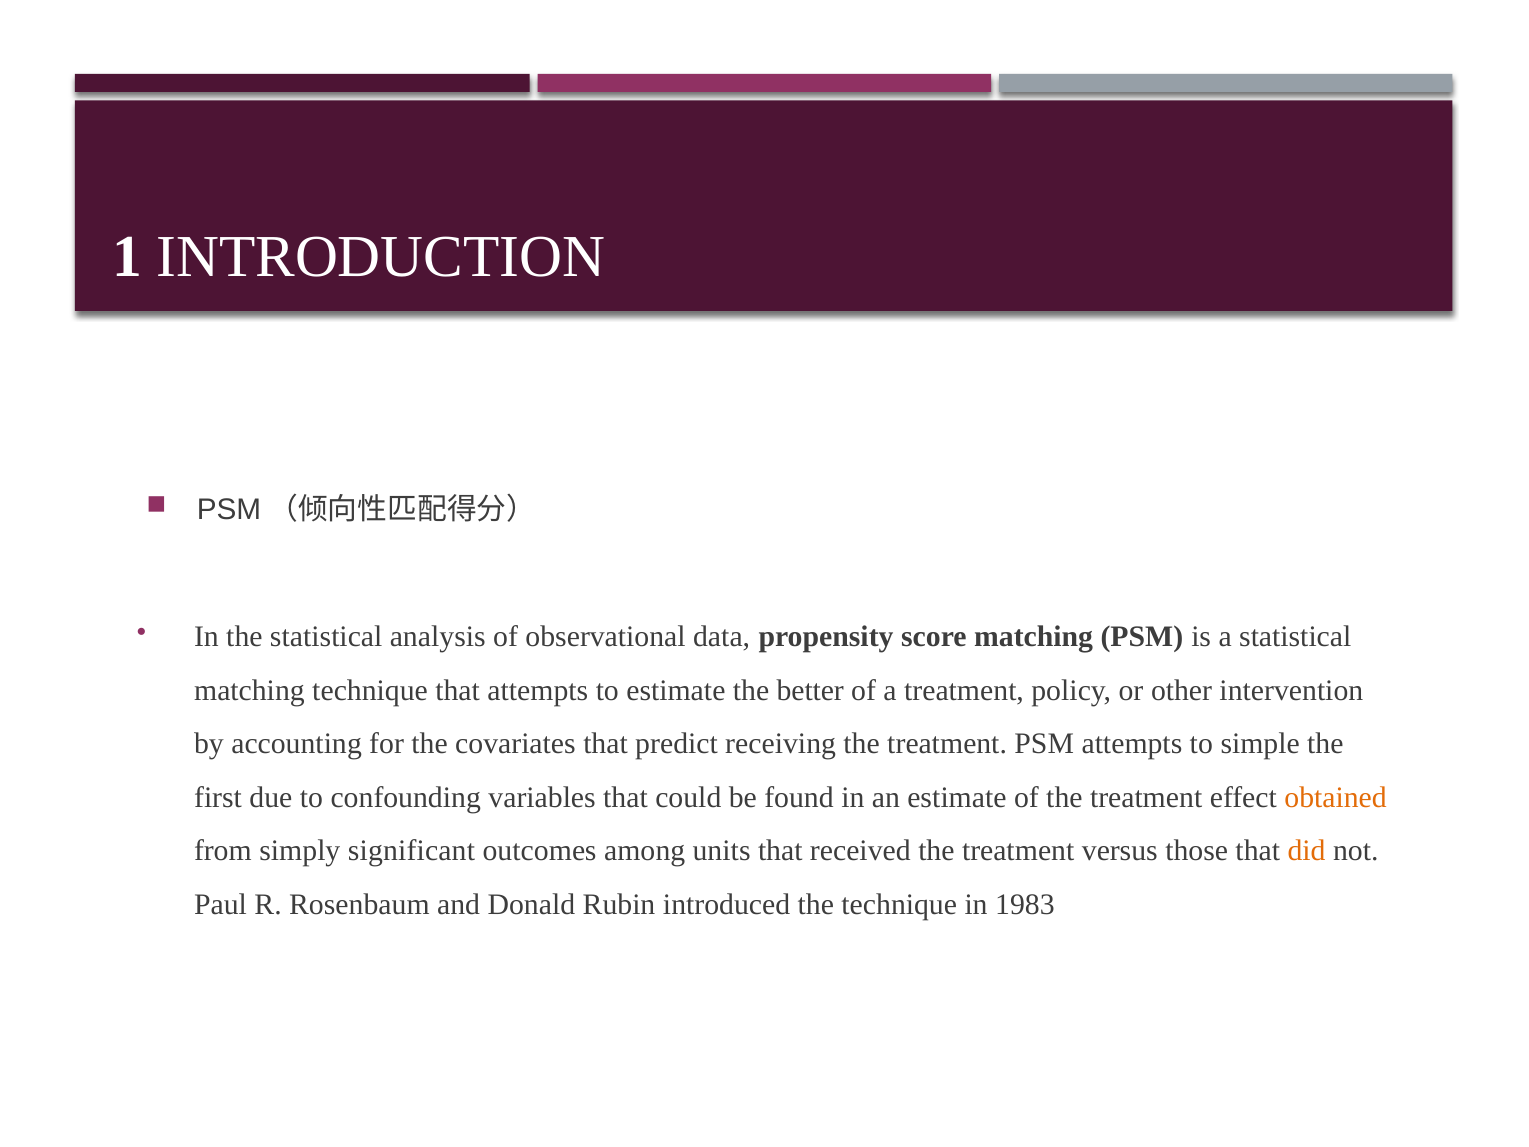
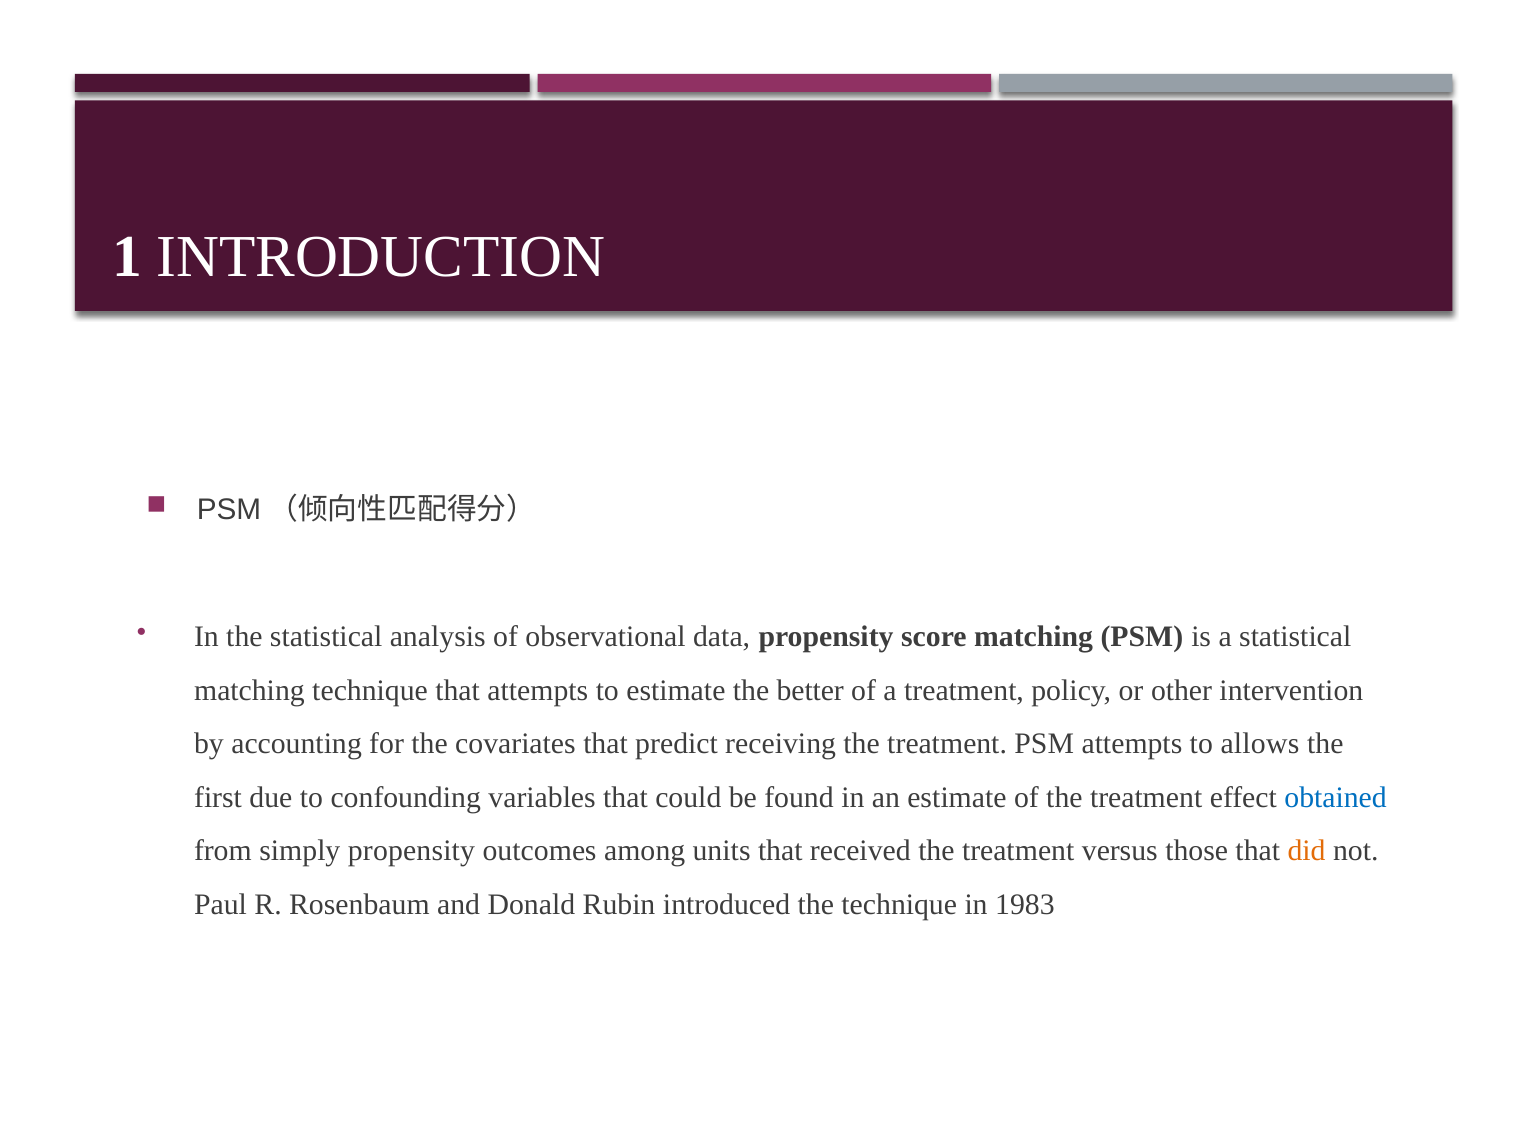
simple: simple -> allows (1260, 744)
obtained colour: orange -> blue (1336, 797)
simply significant: significant -> propensity (411, 851)
